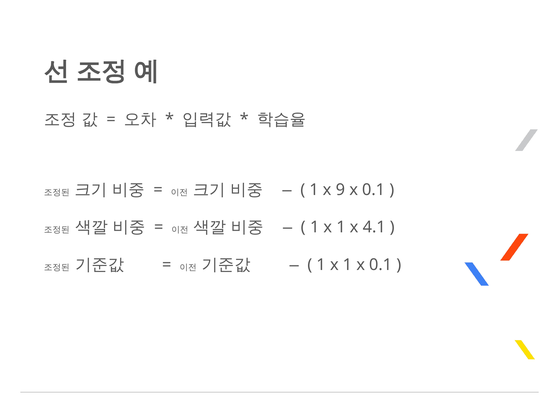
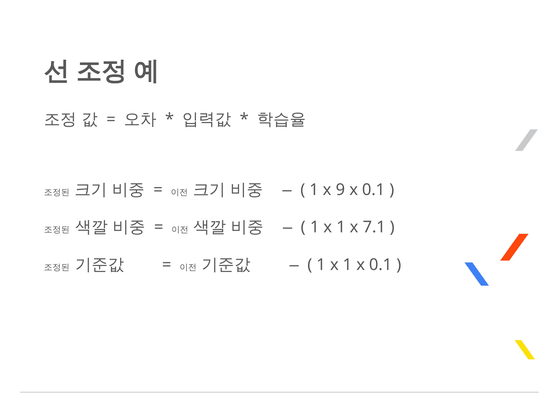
4.1: 4.1 -> 7.1 (374, 227)
